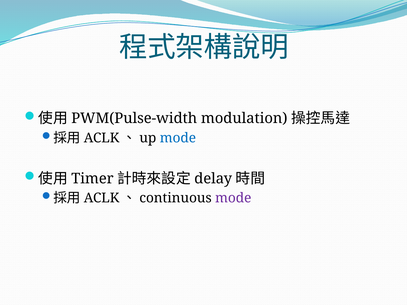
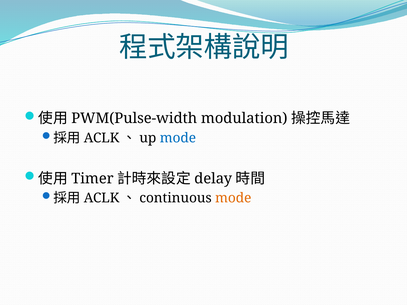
mode colour: purple -> orange (233, 198)
